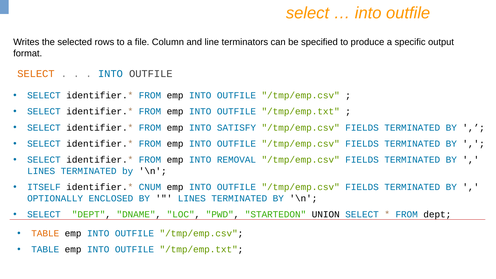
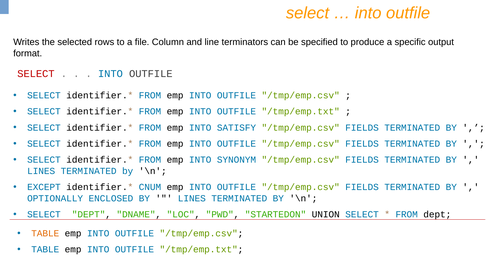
SELECT colour: orange -> red (36, 74)
REMOVAL: REMOVAL -> SYNONYM (236, 160)
ITSELF: ITSELF -> EXCEPT (44, 187)
